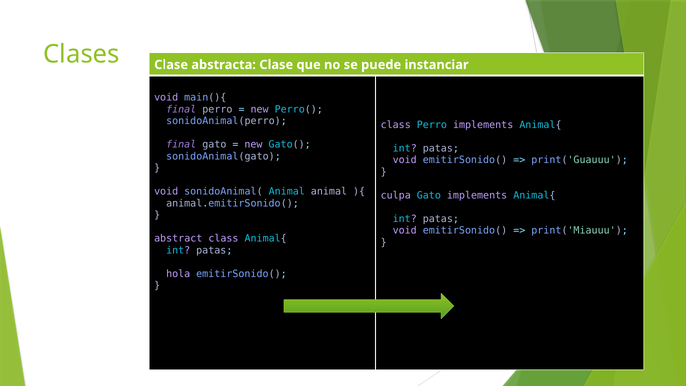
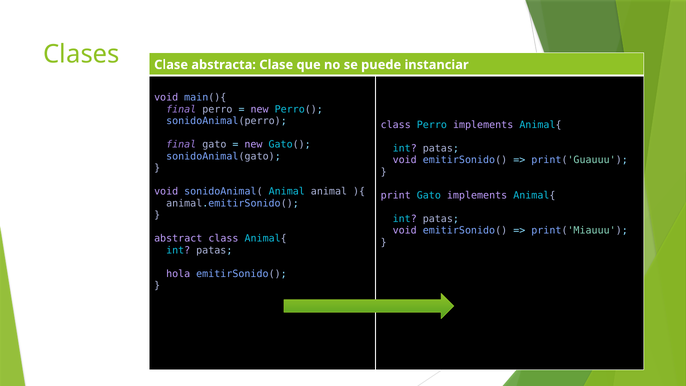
culpa: culpa -> print (396, 195)
